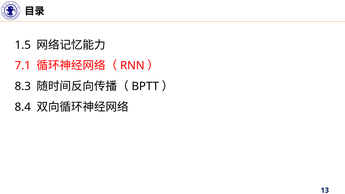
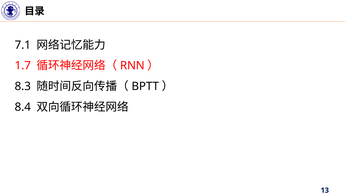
1.5: 1.5 -> 7.1 (23, 45)
7.1: 7.1 -> 1.7 (23, 66)
